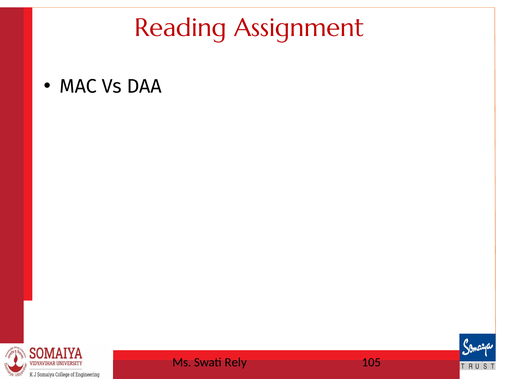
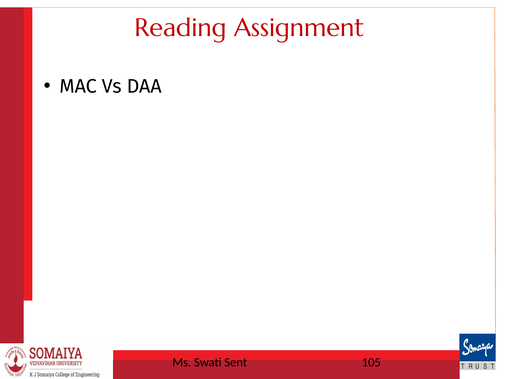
Rely: Rely -> Sent (236, 362)
